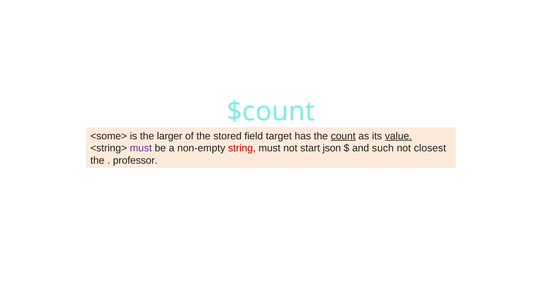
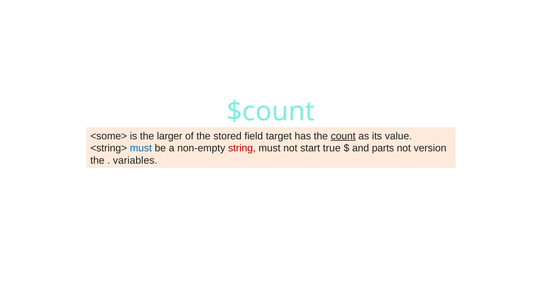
value underline: present -> none (398, 136)
must colour: purple -> blue (141, 148)
json: json -> true (332, 148)
such: such -> parts (383, 148)
closest: closest -> version (430, 148)
professor: professor -> variables (135, 160)
